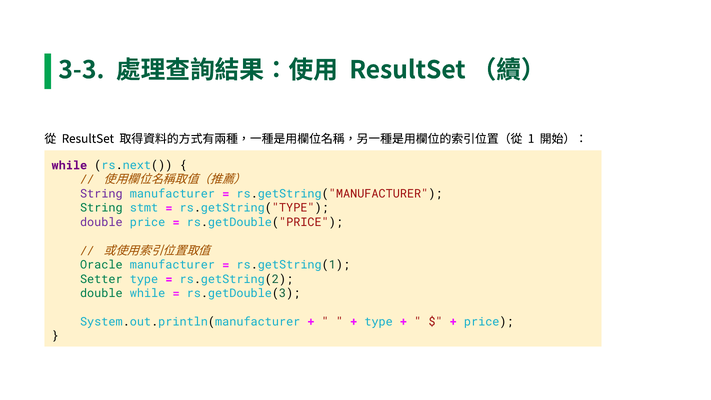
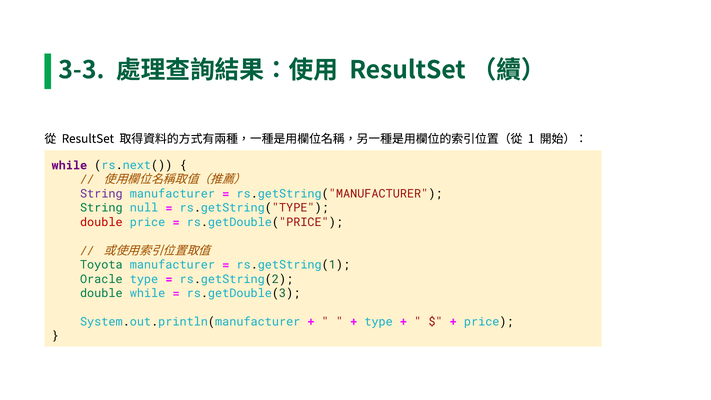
stmt: stmt -> null (144, 208)
double colour: purple -> red (101, 222)
Oracle: Oracle -> Toyota (101, 265)
Setter: Setter -> Oracle (101, 279)
